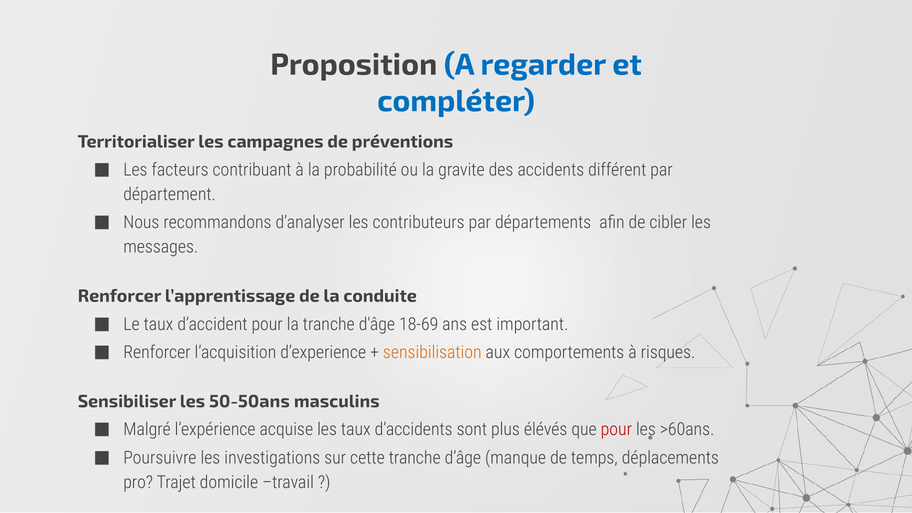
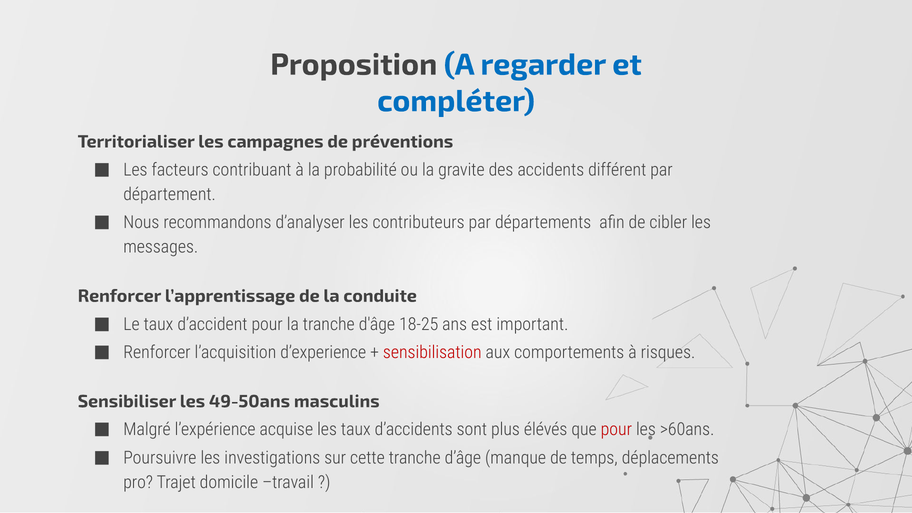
18-69: 18-69 -> 18-25 (419, 324)
sensibilisation colour: orange -> red (432, 352)
50-50ans: 50-50ans -> 49-50ans (250, 401)
